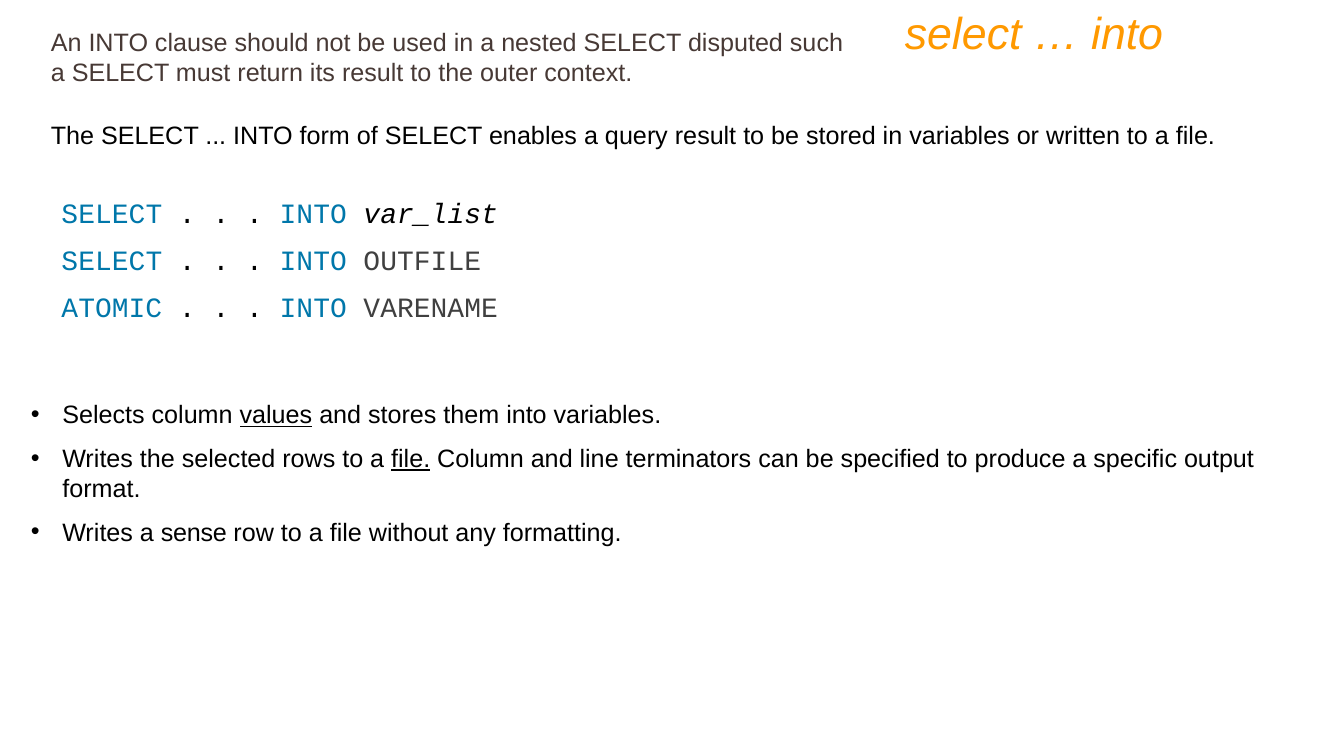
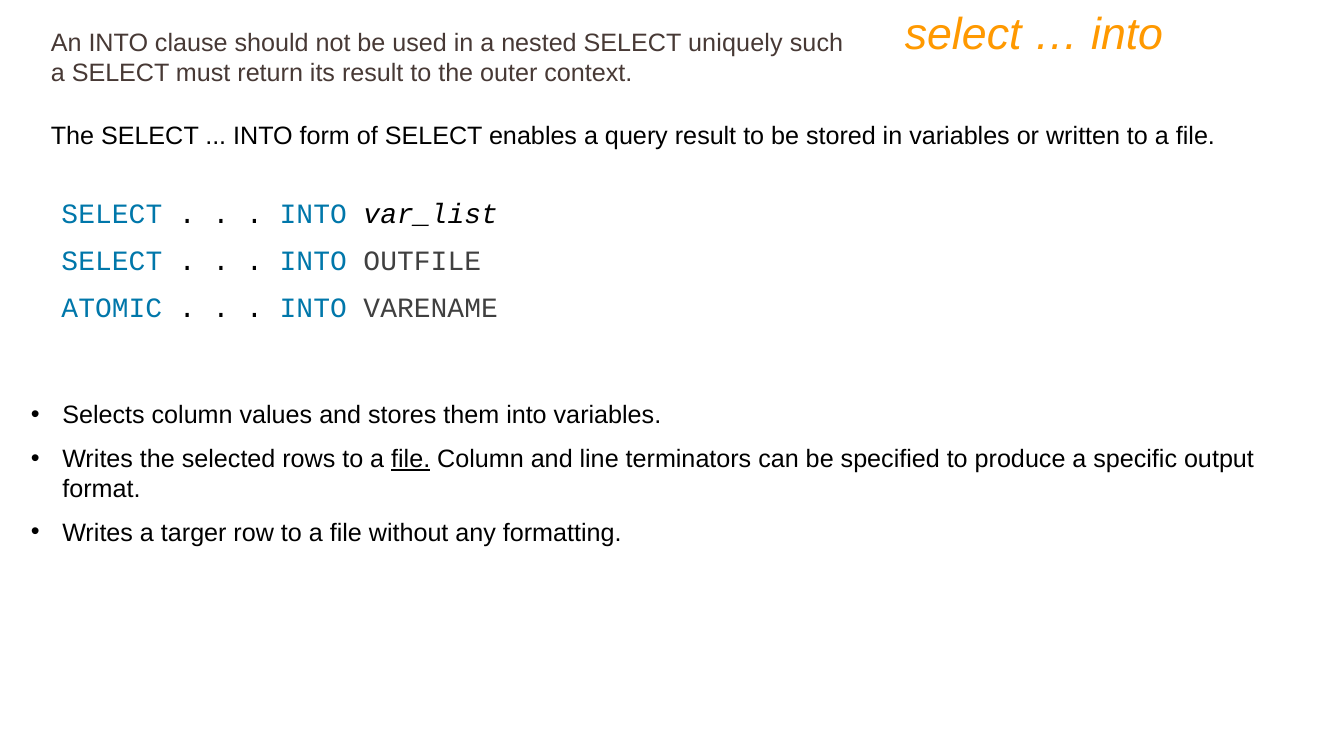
disputed: disputed -> uniquely (735, 43)
values underline: present -> none (276, 416)
sense: sense -> targer (194, 533)
